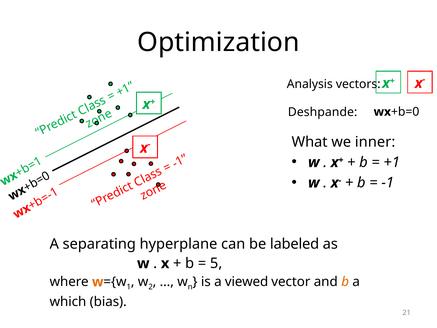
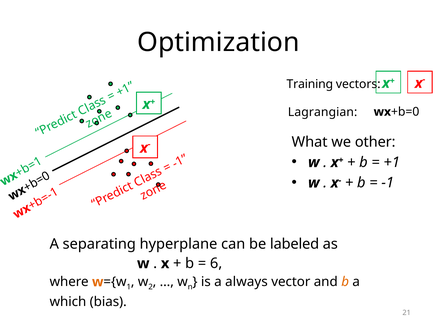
Analysis: Analysis -> Training (310, 84)
Deshpande: Deshpande -> Lagrangian (323, 112)
inner: inner -> other (375, 142)
5: 5 -> 6 (216, 263)
viewed: viewed -> always (246, 282)
